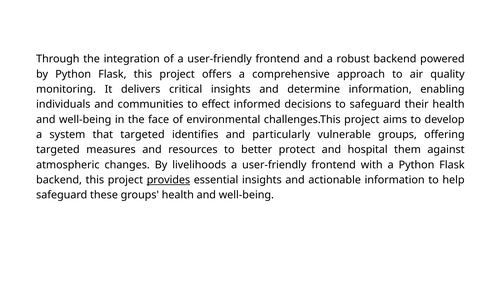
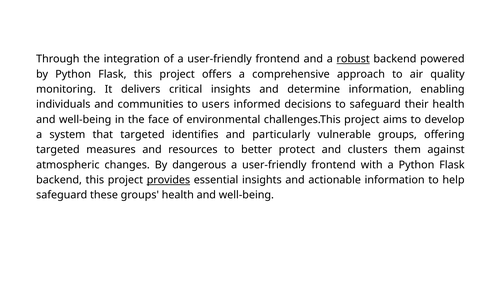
robust underline: none -> present (353, 59)
effect: effect -> users (216, 104)
hospital: hospital -> clusters (368, 150)
livelihoods: livelihoods -> dangerous (199, 165)
